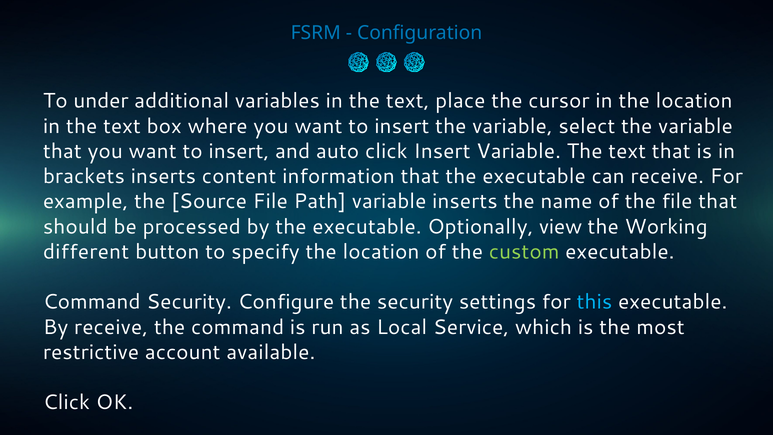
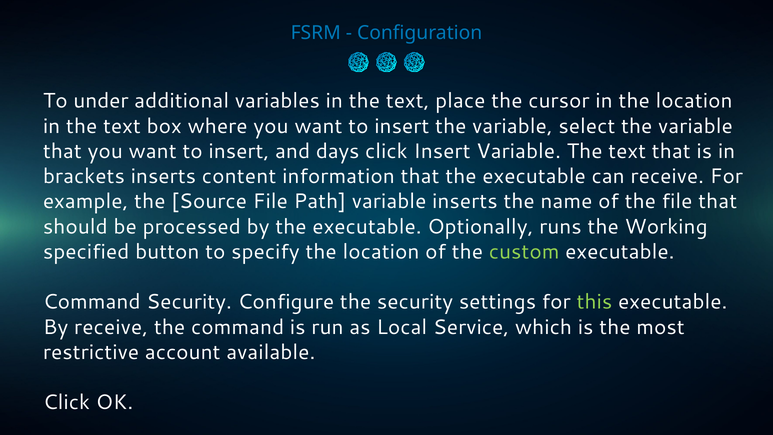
auto: auto -> days (338, 151)
view: view -> runs (560, 227)
different: different -> specified (86, 252)
this colour: light blue -> light green (594, 302)
